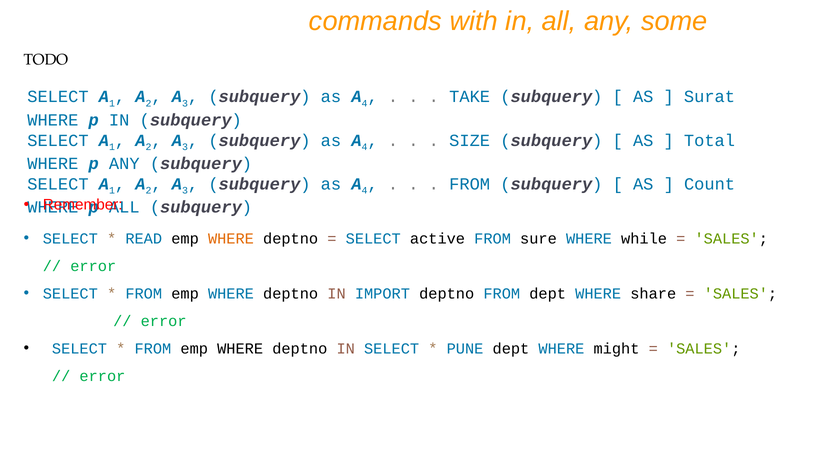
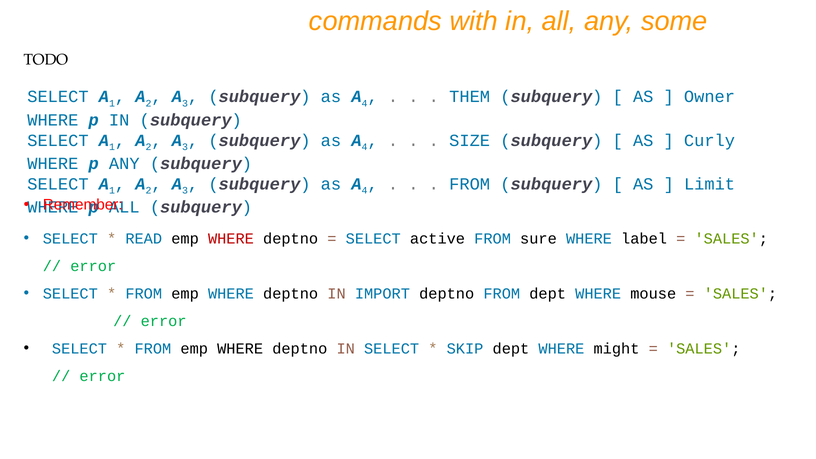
TAKE: TAKE -> THEM (470, 97)
Surat: Surat -> Owner (710, 97)
Total: Total -> Curly (710, 140)
Count: Count -> Limit (710, 184)
WHERE colour: orange -> red (231, 238)
while: while -> label (644, 238)
share: share -> mouse (653, 294)
PUNE: PUNE -> SKIP (465, 349)
